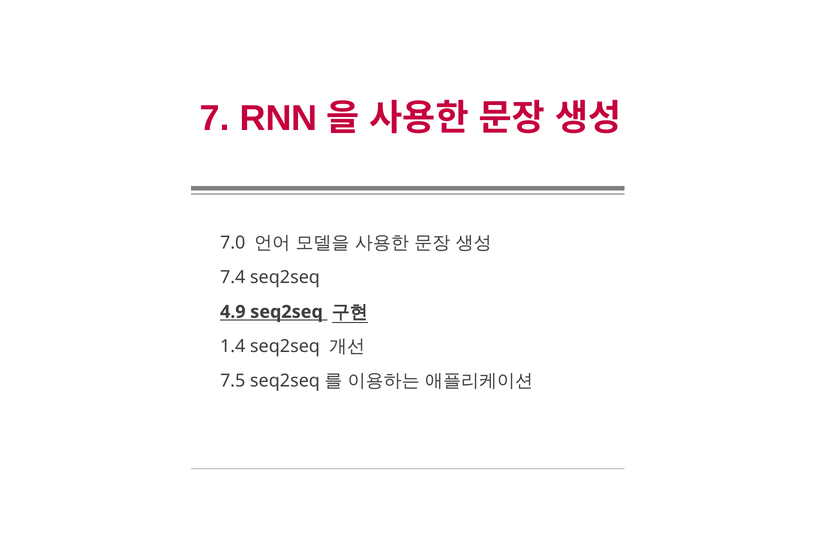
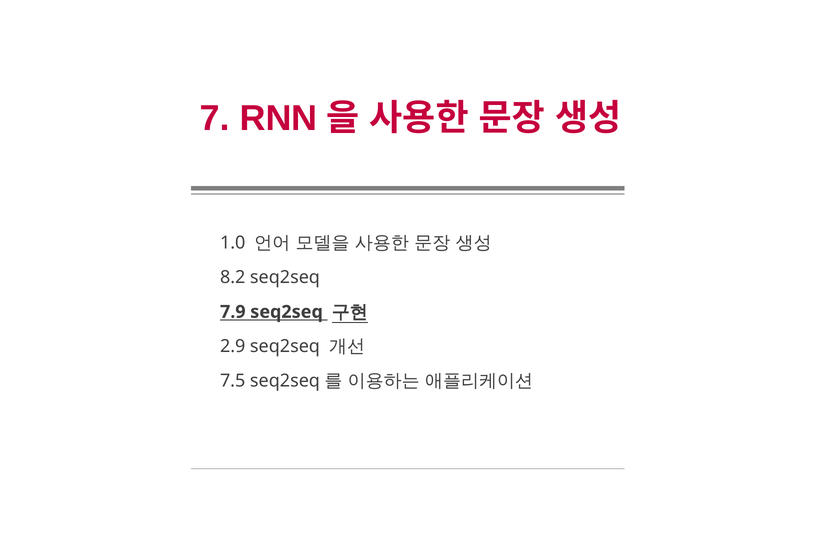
7.0: 7.0 -> 1.0 (233, 243)
7.4: 7.4 -> 8.2 (233, 277)
4.9: 4.9 -> 7.9 (233, 312)
1.4: 1.4 -> 2.9 (233, 346)
